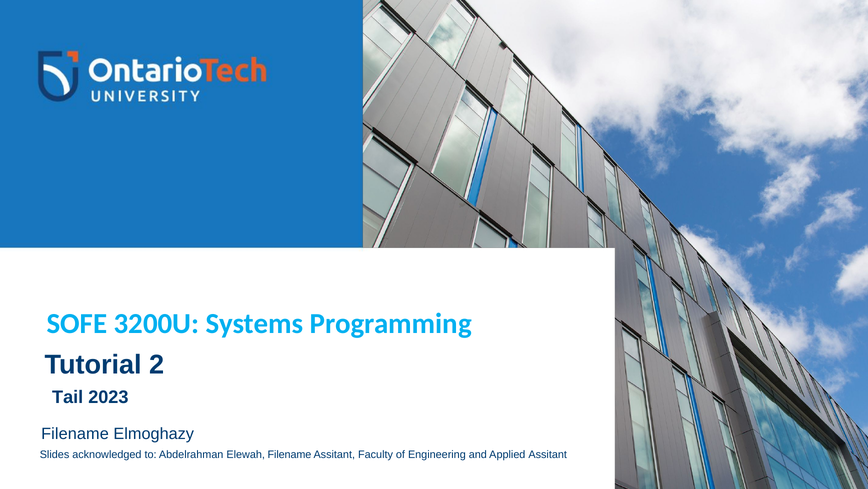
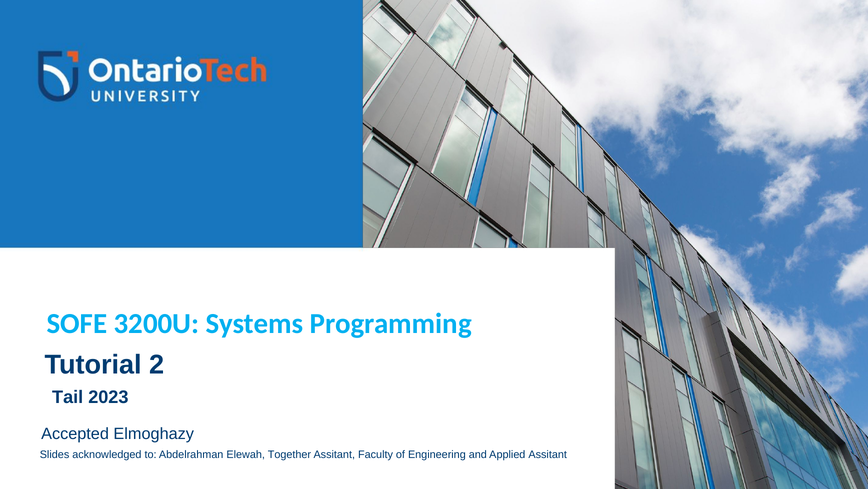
Filename: Filename -> Accepted (75, 433)
Elewah Filename: Filename -> Together (289, 454)
